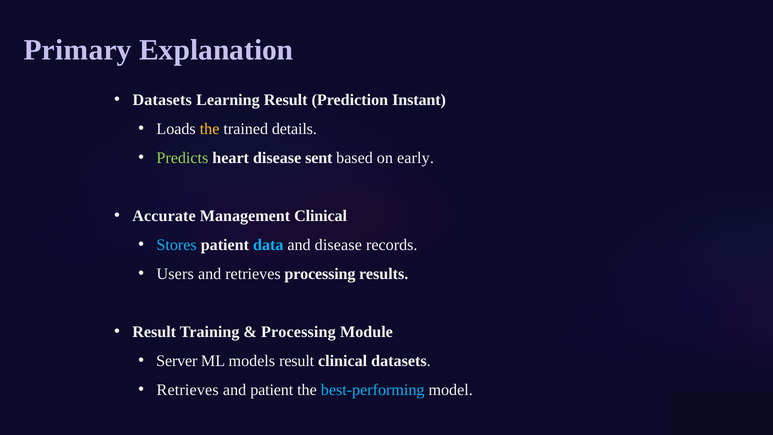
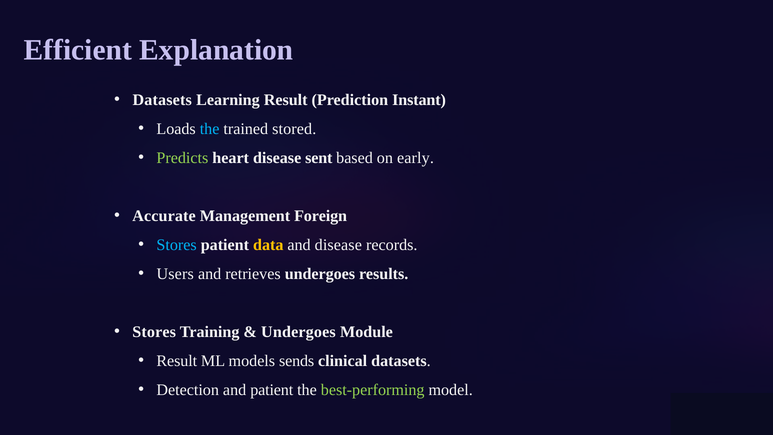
Primary: Primary -> Efficient (78, 50)
the colour: yellow -> light blue (210, 129)
details: details -> stored (294, 129)
Management Clinical: Clinical -> Foreign (321, 216)
data colour: light blue -> yellow (268, 245)
retrieves processing: processing -> undergoes (320, 274)
Result: Result -> Stores (154, 332)
Processing: Processing -> Undergoes (298, 332)
Server: Server -> Result (177, 361)
models result: result -> sends (297, 361)
Retrieves: Retrieves -> Detection (188, 390)
best-performing colour: light blue -> light green (373, 390)
